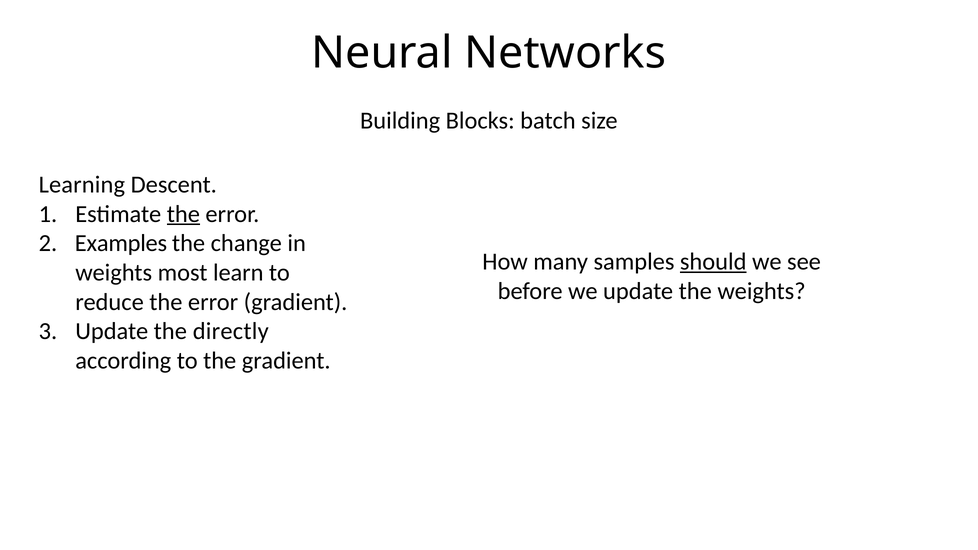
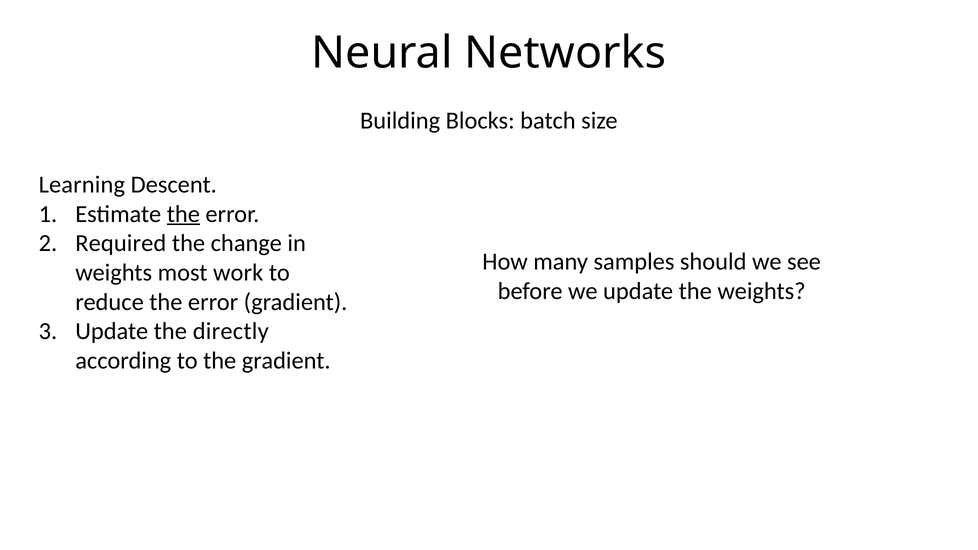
Examples: Examples -> Required (121, 243)
should underline: present -> none (713, 262)
learn: learn -> work (238, 273)
